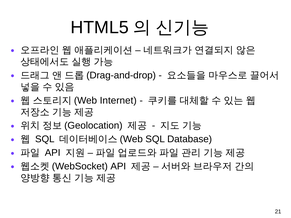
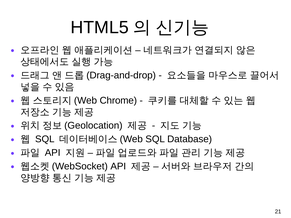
Internet: Internet -> Chrome (118, 101)
